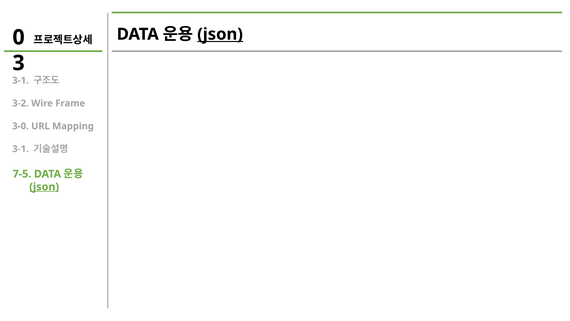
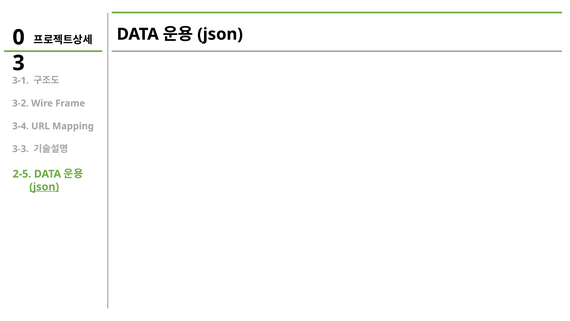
json underline: present -> none (220, 34)
3-0: 3-0 -> 3-4 (21, 126)
3-1: 3-1 -> 3-3 (21, 149)
7-5: 7-5 -> 2-5 (22, 174)
